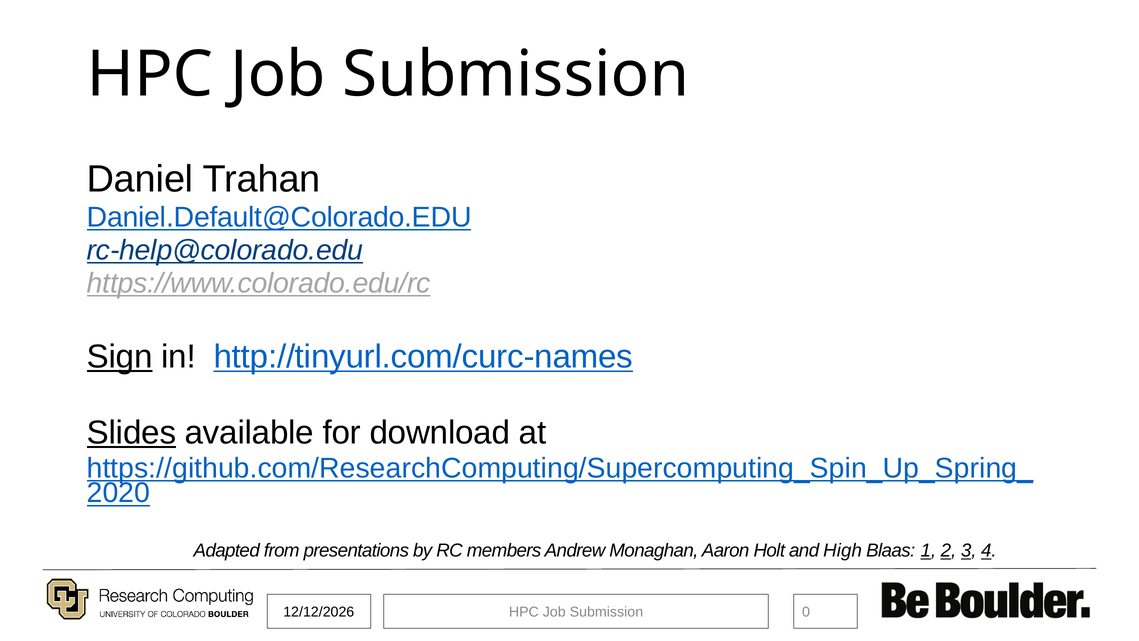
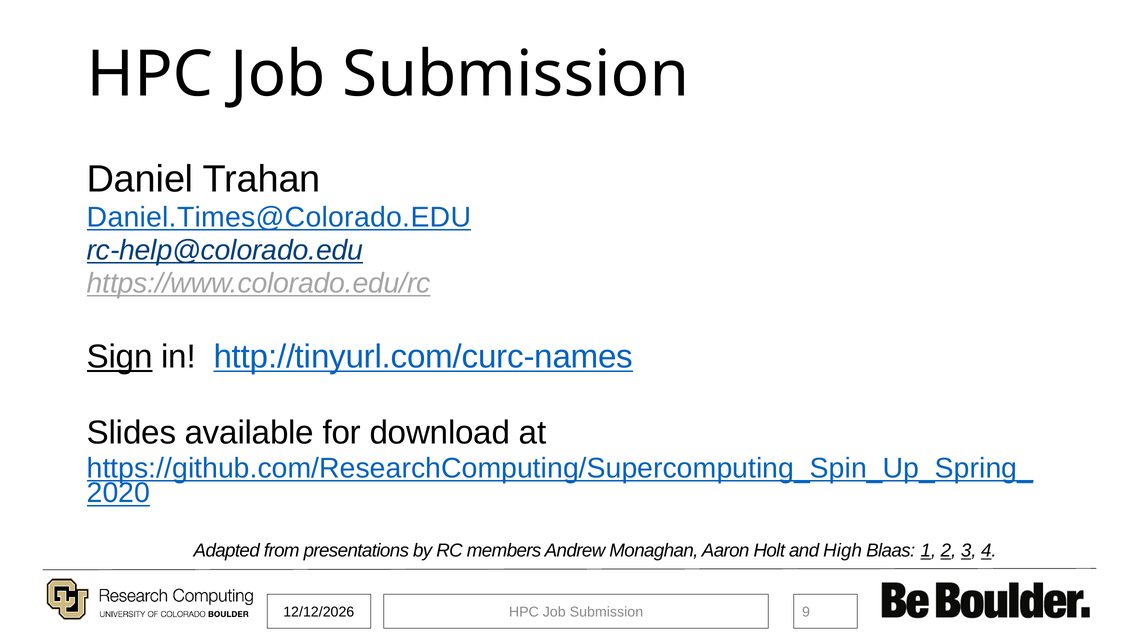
Daniel.Default@Colorado.EDU: Daniel.Default@Colorado.EDU -> Daniel.Times@Colorado.EDU (279, 217)
Slides underline: present -> none (132, 433)
0: 0 -> 9 (806, 612)
